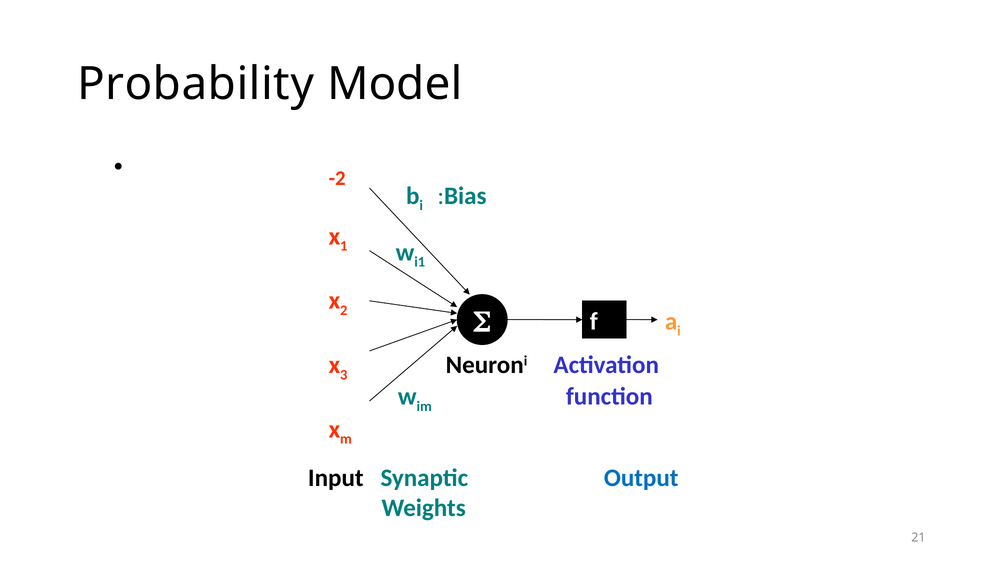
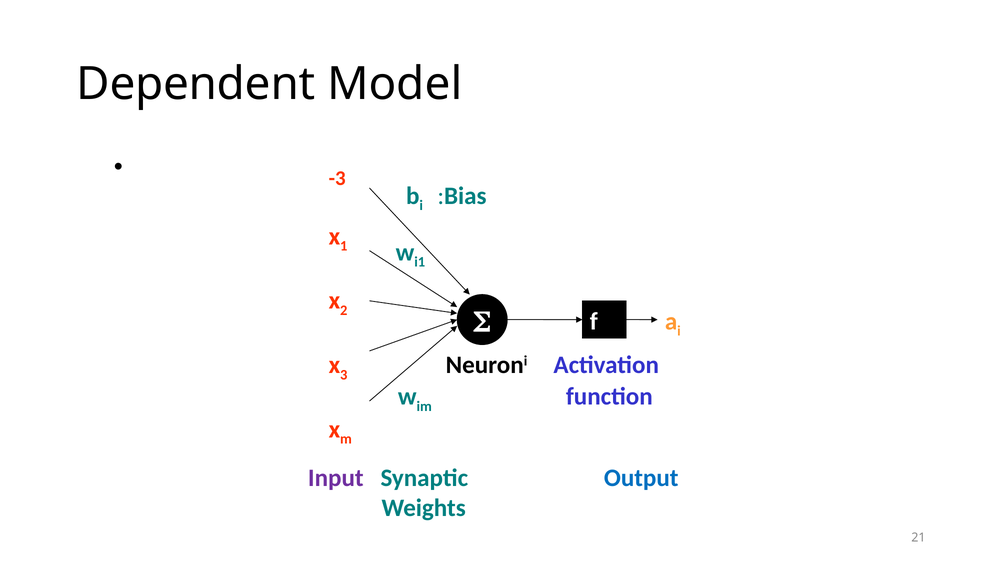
Probability: Probability -> Dependent (196, 84)
-2: -2 -> -3 (337, 178)
Input colour: black -> purple (336, 478)
